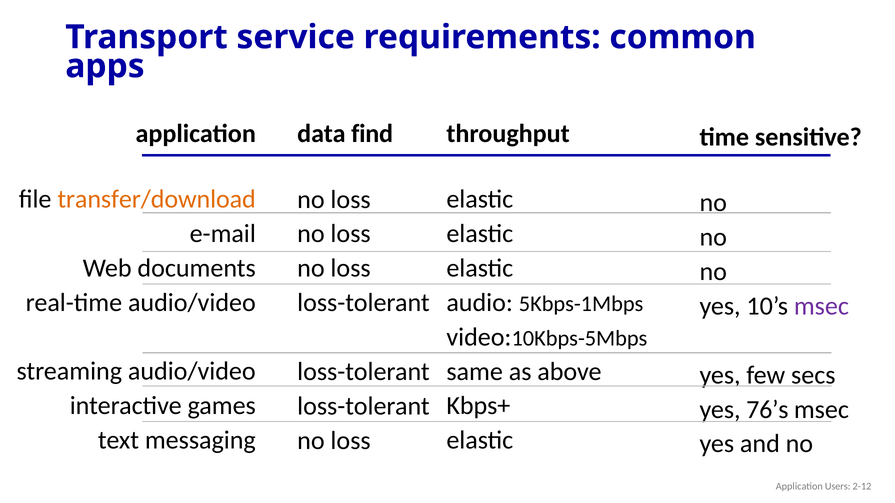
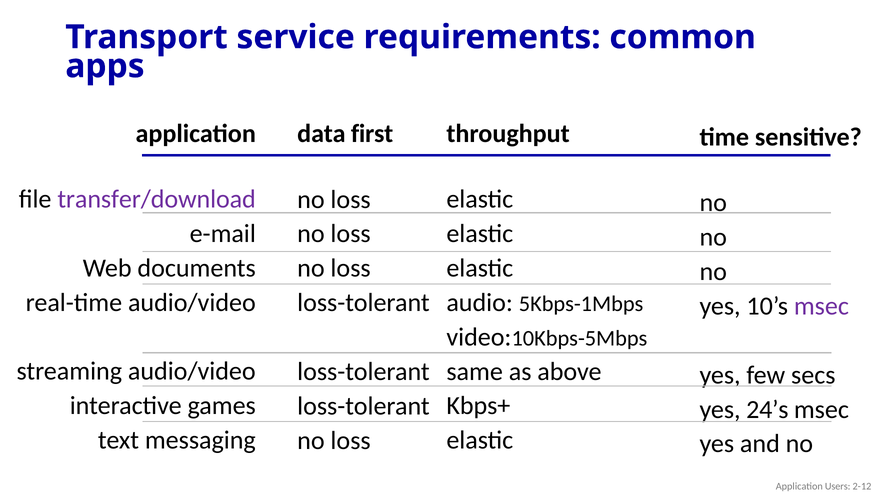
find: find -> first (372, 134)
transfer/download colour: orange -> purple (157, 199)
76’s: 76’s -> 24’s (767, 410)
